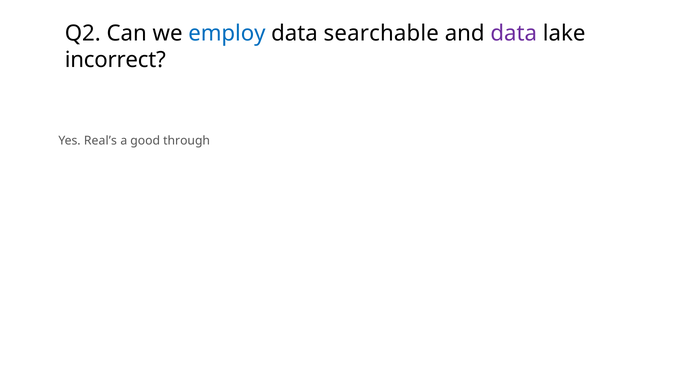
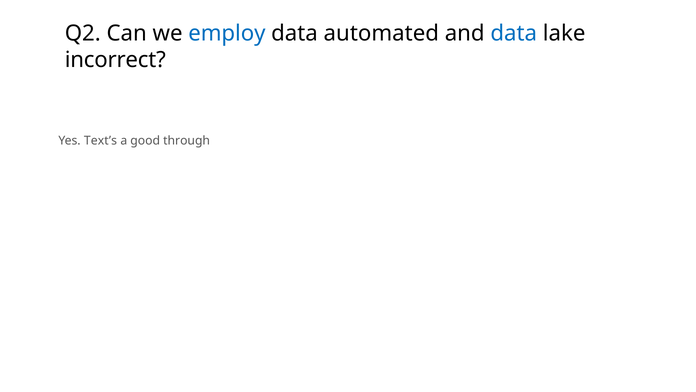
searchable: searchable -> automated (381, 33)
data colour: purple -> blue (514, 33)
Real’s: Real’s -> Text’s (100, 140)
